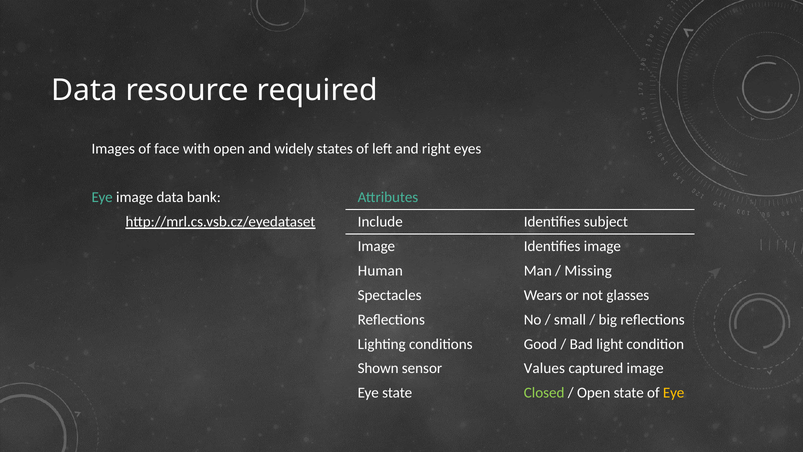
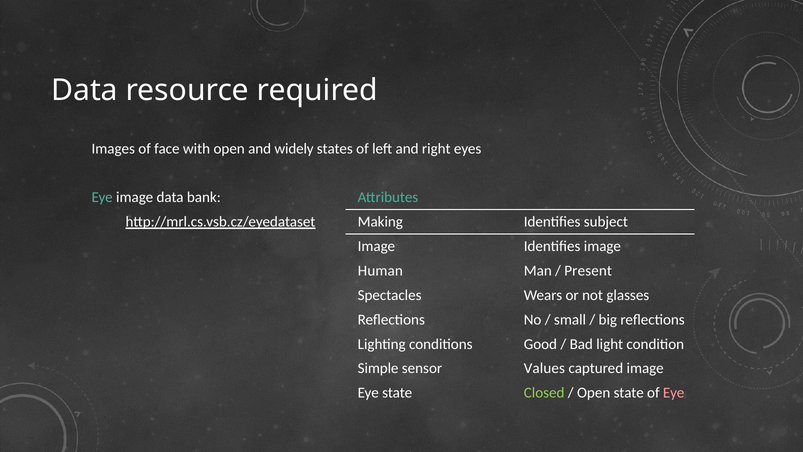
Include: Include -> Making (380, 222)
Missing: Missing -> Present (588, 271)
Shown: Shown -> Simple (378, 368)
Eye colour: yellow -> pink (674, 393)
